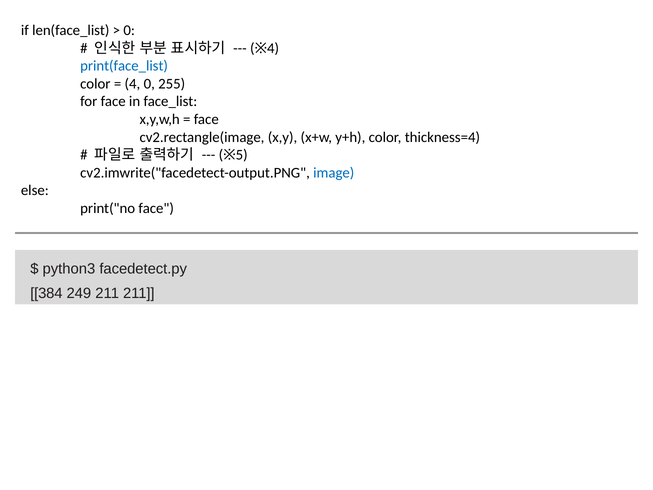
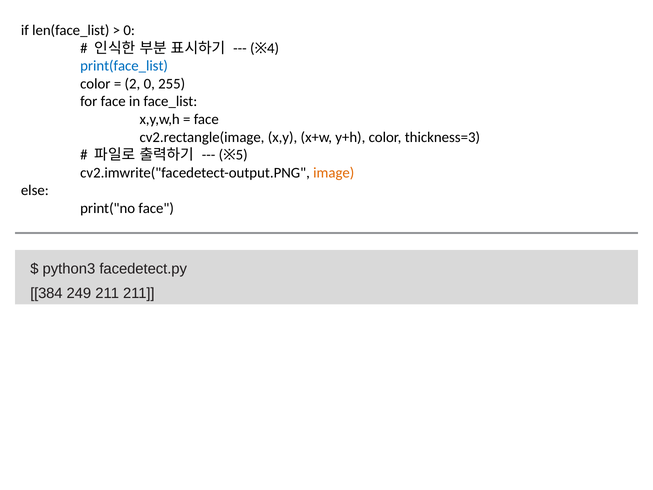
4: 4 -> 2 (132, 84)
thickness=4: thickness=4 -> thickness=3 (442, 137)
image colour: blue -> orange (334, 173)
